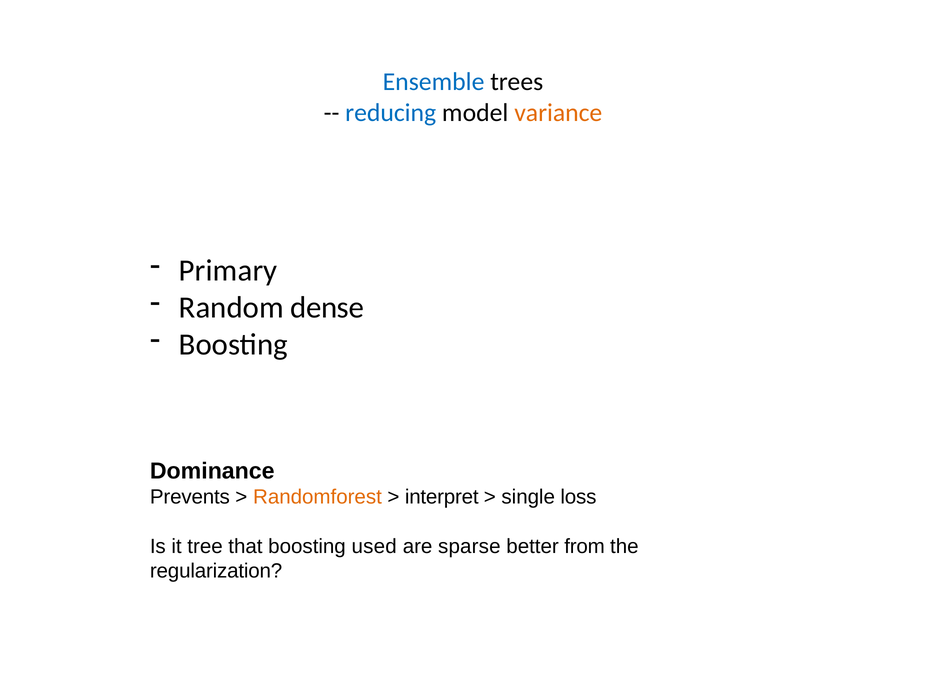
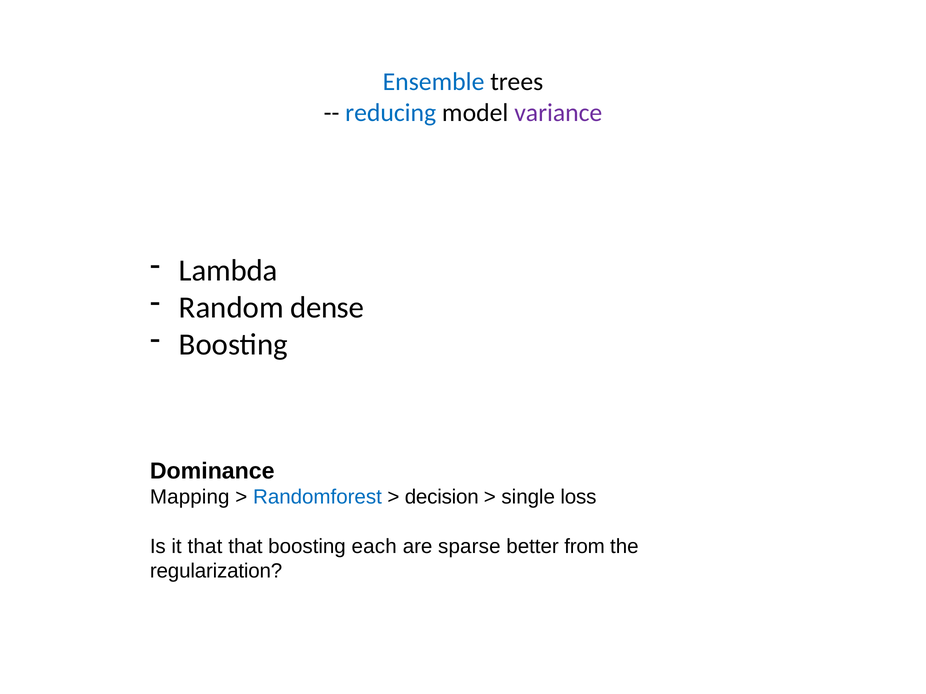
variance colour: orange -> purple (558, 113)
Primary: Primary -> Lambda (228, 271)
Prevents: Prevents -> Mapping (190, 498)
Randomforest colour: orange -> blue (317, 498)
interpret: interpret -> decision (442, 498)
it tree: tree -> that (205, 547)
used: used -> each (374, 547)
